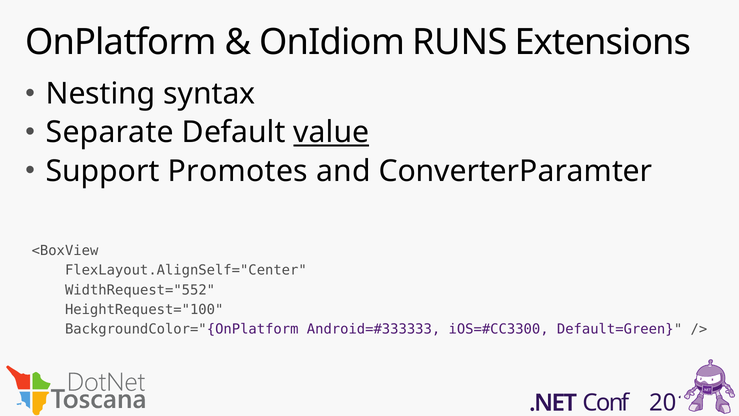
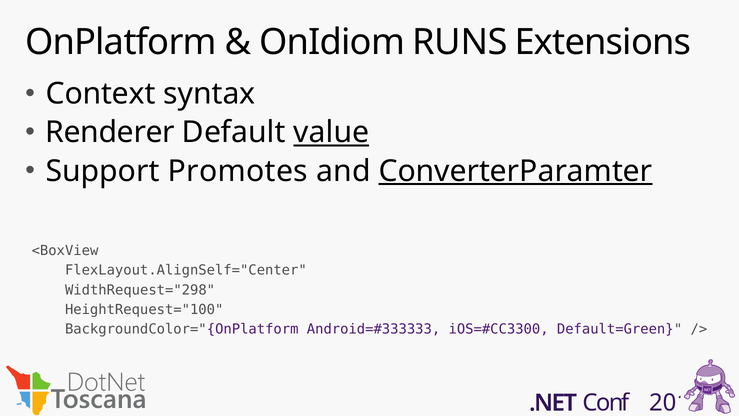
Nesting: Nesting -> Context (101, 94)
Separate: Separate -> Renderer (110, 132)
ConverterParamter underline: none -> present (515, 171)
WidthRequest="552: WidthRequest="552 -> WidthRequest="298 (140, 290)
